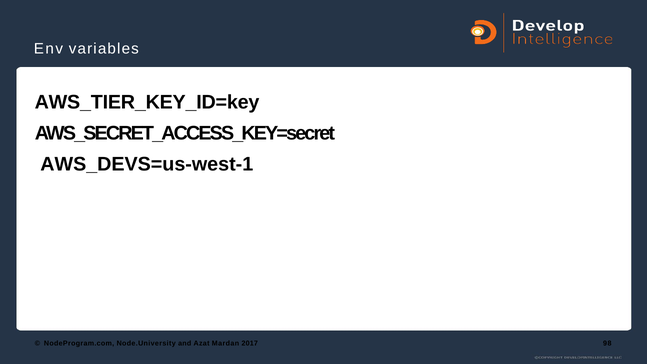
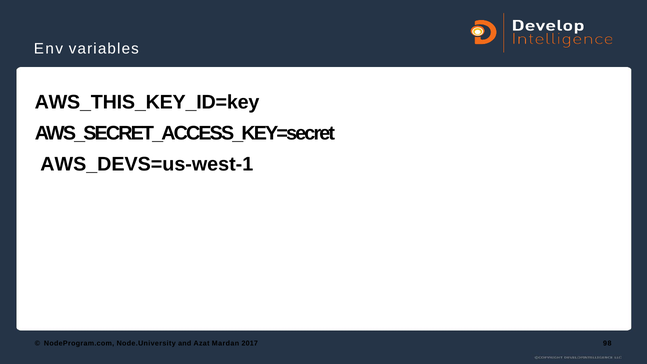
AWS_TIER_KEY_ID=key: AWS_TIER_KEY_ID=key -> AWS_THIS_KEY_ID=key (147, 102)
